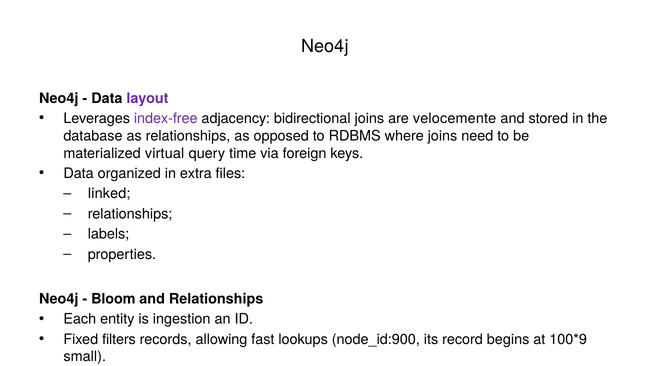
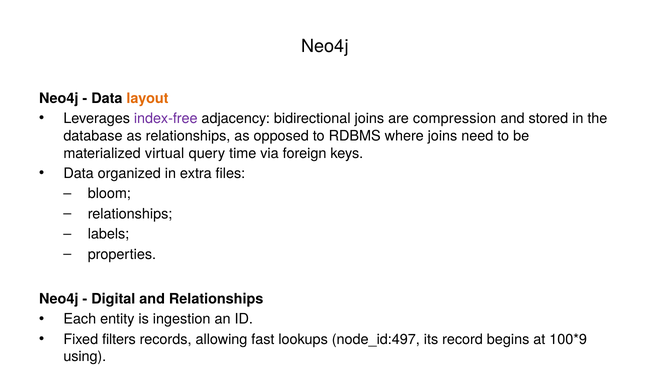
layout colour: purple -> orange (147, 98)
velocemente: velocemente -> compression (455, 118)
linked: linked -> bloom (109, 194)
Bloom: Bloom -> Digital (113, 299)
node_id:900: node_id:900 -> node_id:497 (376, 339)
small: small -> using (85, 356)
